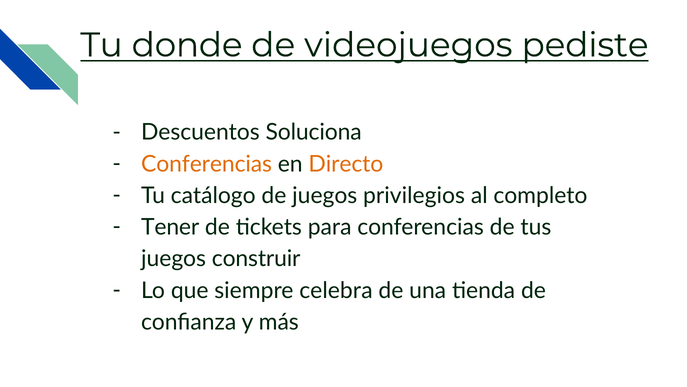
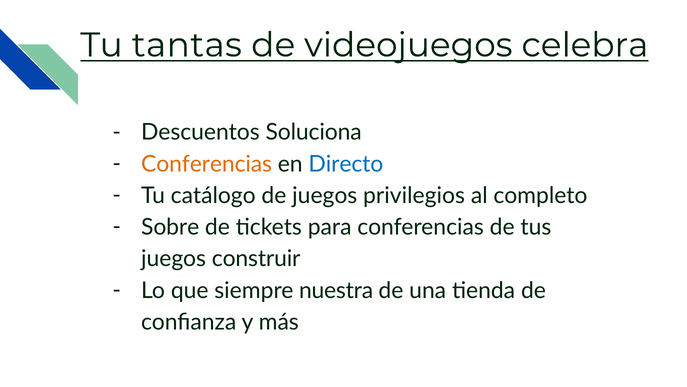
donde: donde -> tantas (187, 45)
pediste: pediste -> celebra (585, 45)
Directo colour: orange -> blue (346, 164)
Tener: Tener -> Sobre (170, 227)
celebra: celebra -> nuestra (336, 290)
